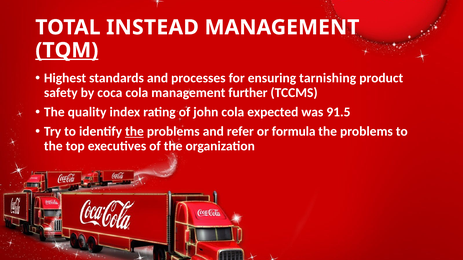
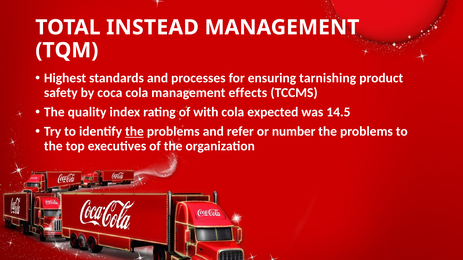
TQM underline: present -> none (67, 50)
further: further -> effects (248, 93)
john: john -> with (206, 112)
91.5: 91.5 -> 14.5 (338, 112)
formula: formula -> number (294, 132)
